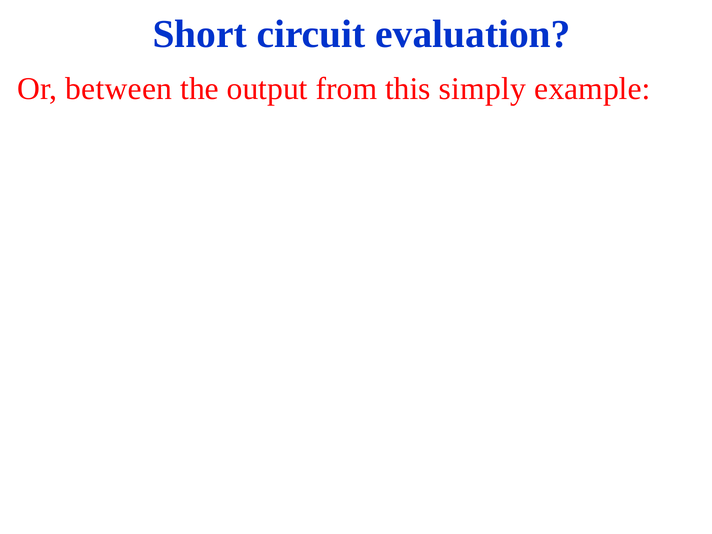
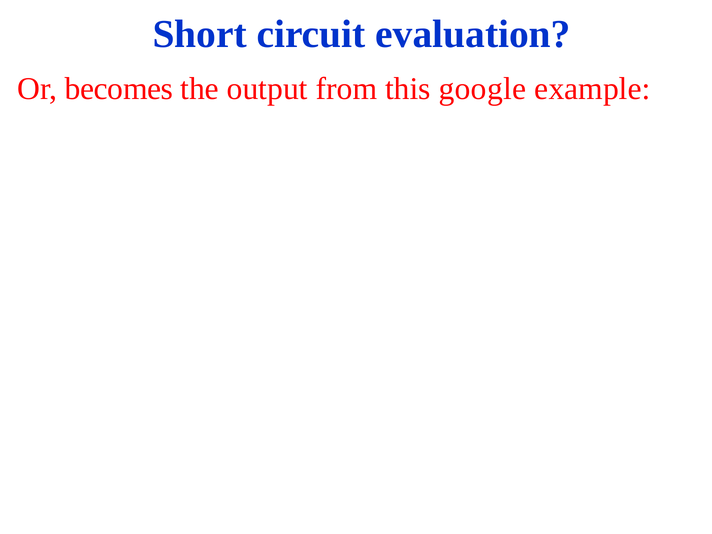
between: between -> becomes (119, 89)
simply: simply -> google (482, 89)
